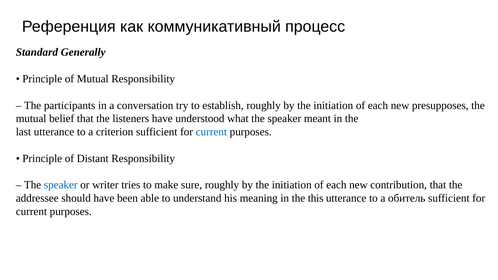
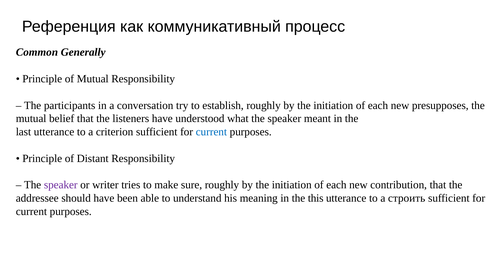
Standard: Standard -> Common (37, 52)
speaker colour: blue -> purple (61, 185)
обитель: обитель -> строить (407, 198)
